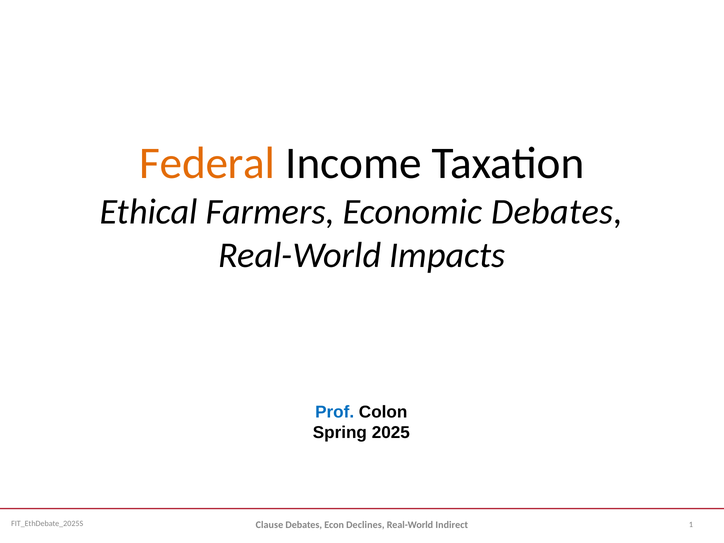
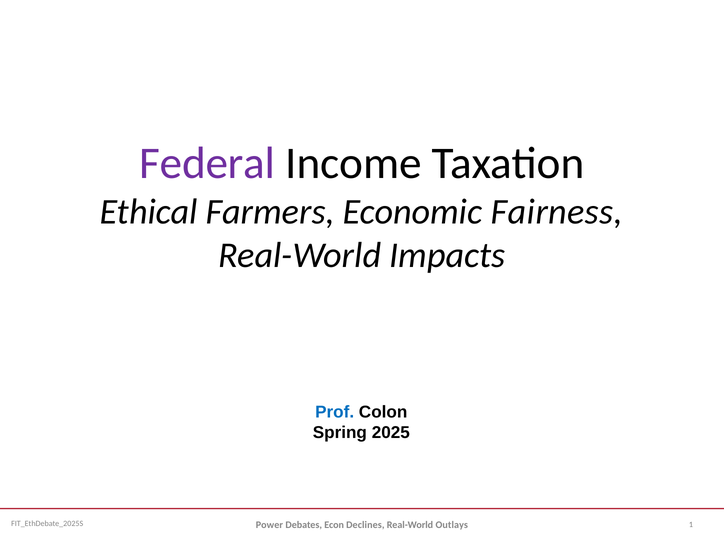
Federal colour: orange -> purple (207, 163)
Economic Debates: Debates -> Fairness (557, 212)
Clause: Clause -> Power (269, 525)
Indirect: Indirect -> Outlays (452, 525)
